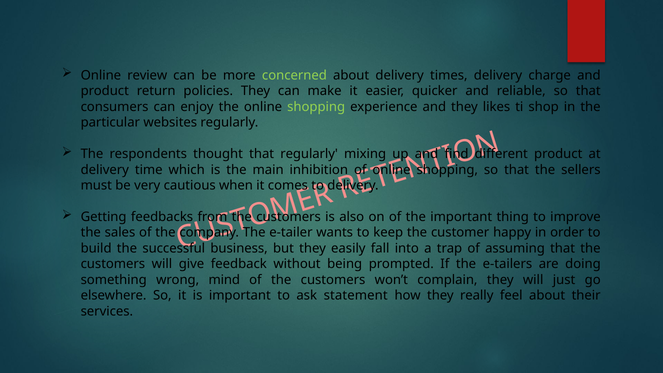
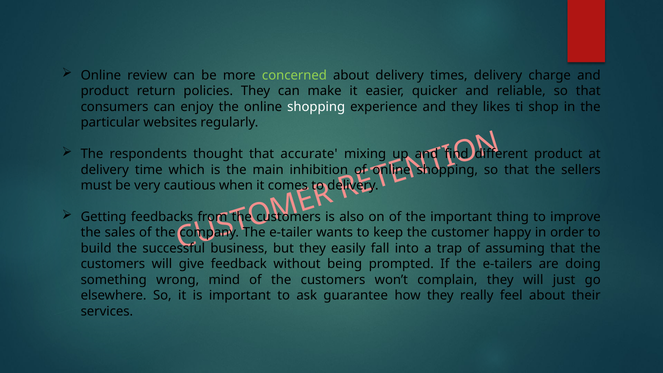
shopping colour: light green -> white (316, 107)
that regularly: regularly -> accurate (309, 154)
statement: statement -> guarantee (356, 296)
